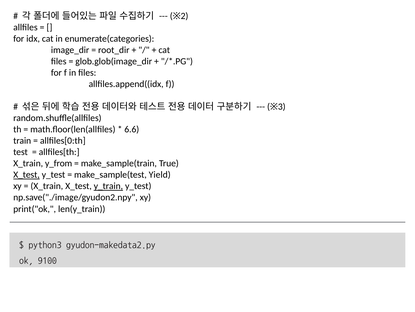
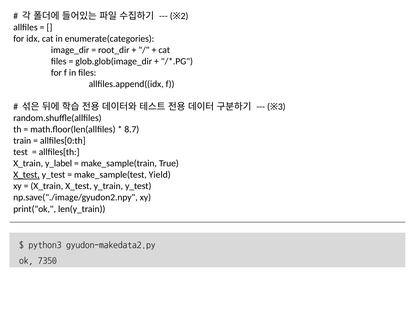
6.6: 6.6 -> 8.7 (132, 129)
y_from: y_from -> y_label (59, 163)
y_train underline: present -> none (108, 186)
9100: 9100 -> 7350 (47, 260)
